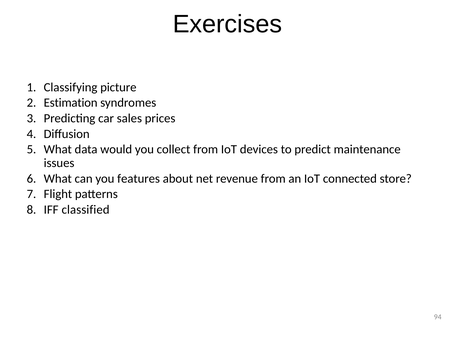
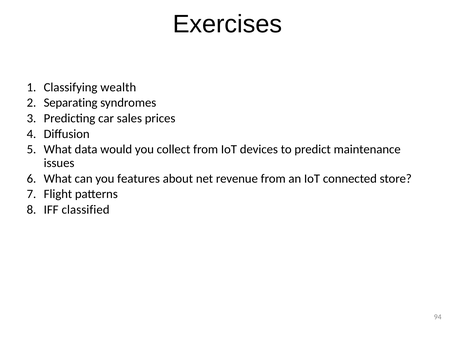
picture: picture -> wealth (118, 87)
Estimation: Estimation -> Separating (71, 103)
